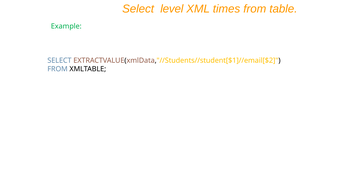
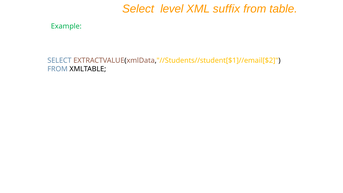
times: times -> suffix (226, 9)
